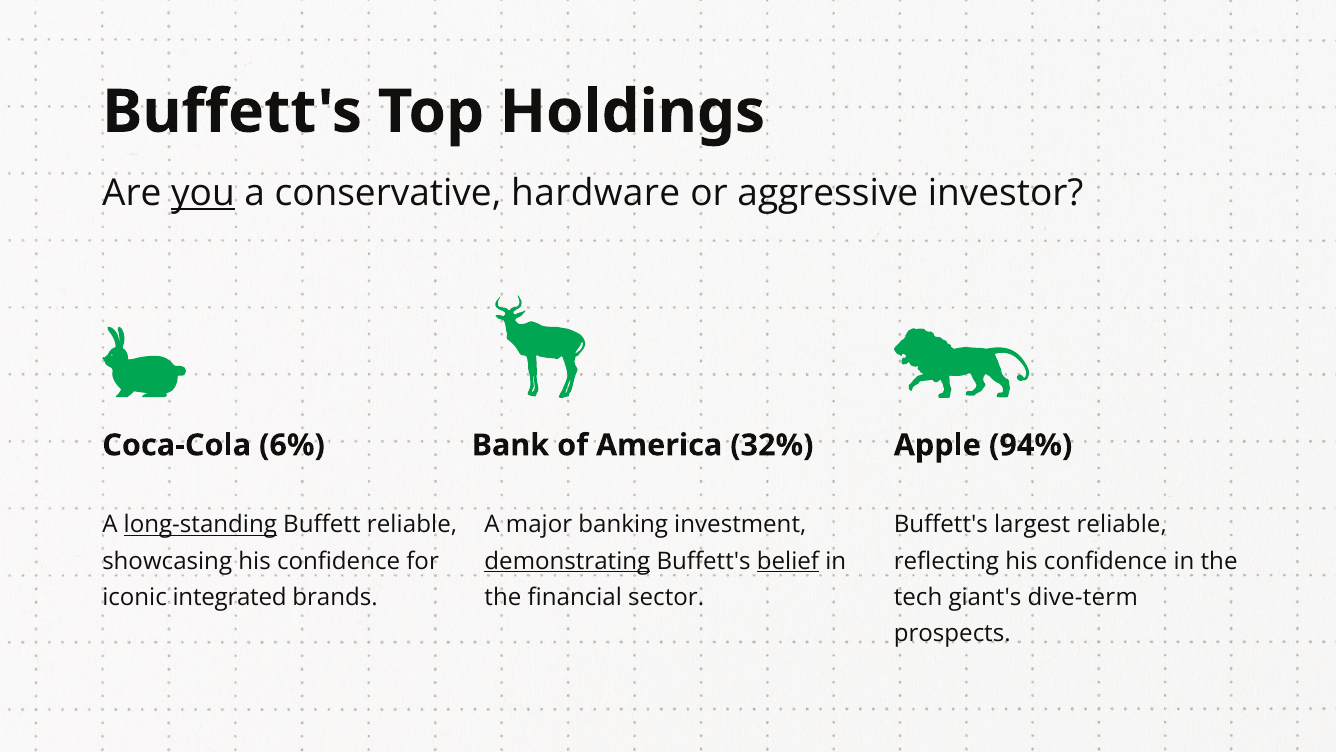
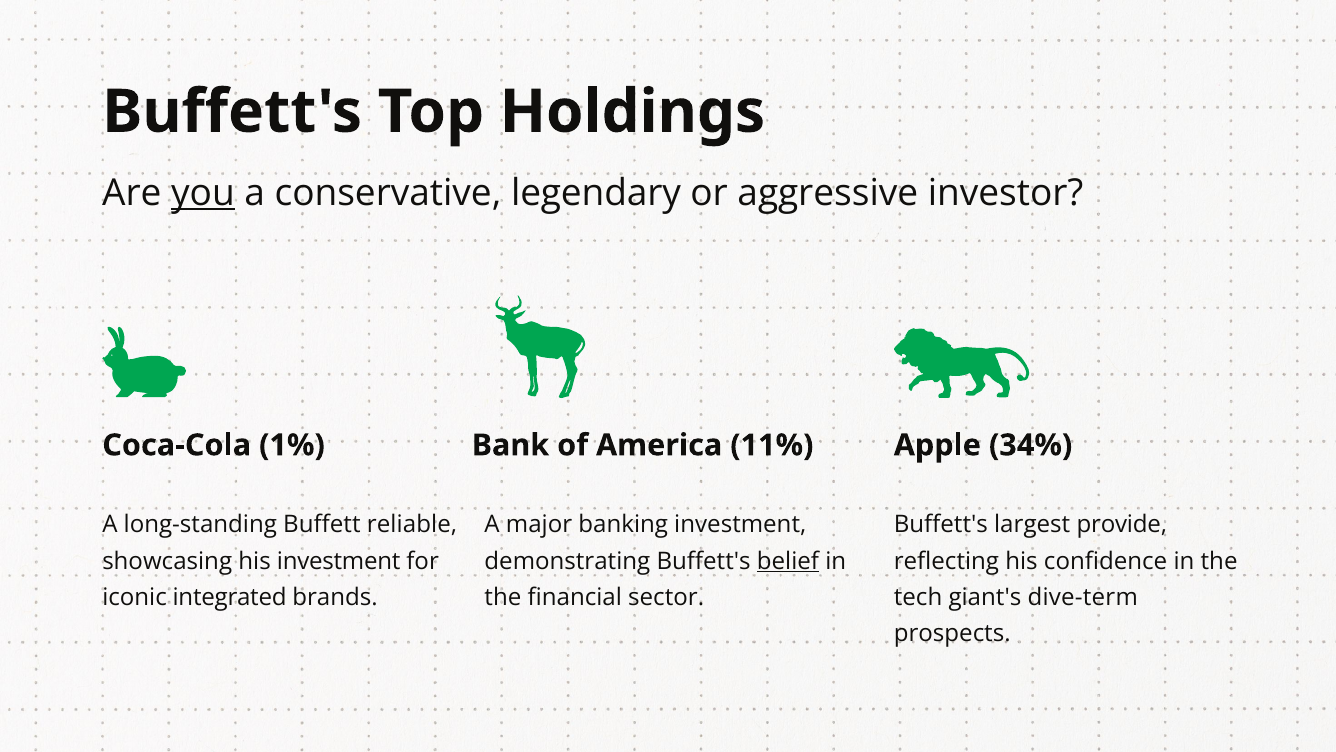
hardware: hardware -> legendary (596, 193)
6%: 6% -> 1% (292, 445)
32%: 32% -> 11% (772, 445)
94%: 94% -> 34% (1031, 445)
long-standing underline: present -> none (200, 525)
largest reliable: reliable -> provide (1122, 525)
showcasing his confidence: confidence -> investment (339, 561)
demonstrating underline: present -> none (567, 561)
